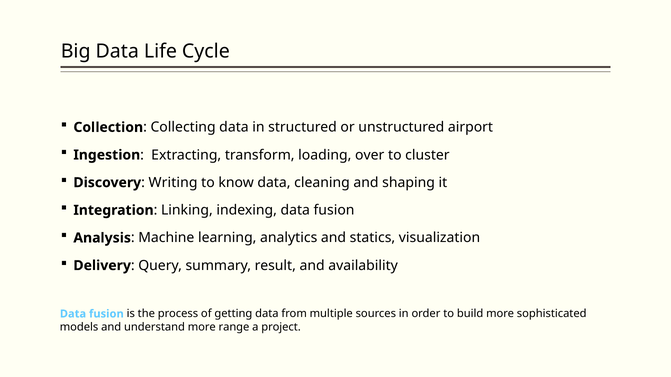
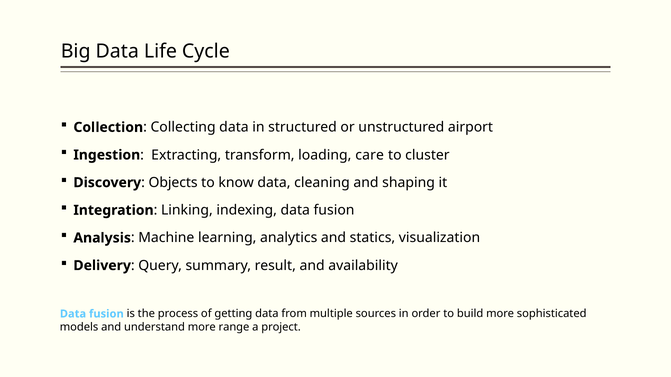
over: over -> care (370, 155)
Writing: Writing -> Objects (173, 183)
